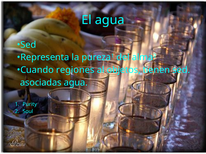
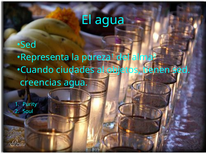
regiones: regiones -> ciudades (75, 70)
asociadas: asociadas -> creencias (41, 83)
